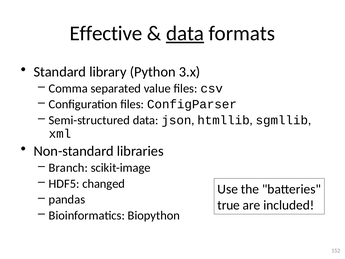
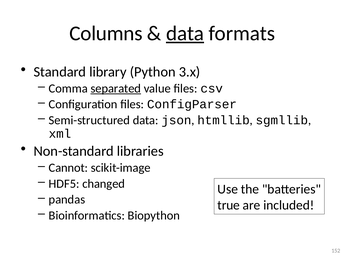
Effective: Effective -> Columns (106, 33)
separated underline: none -> present (116, 88)
Branch: Branch -> Cannot (68, 168)
